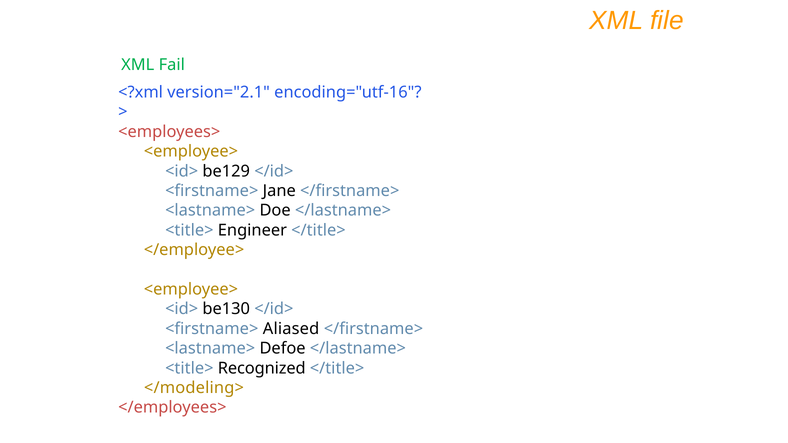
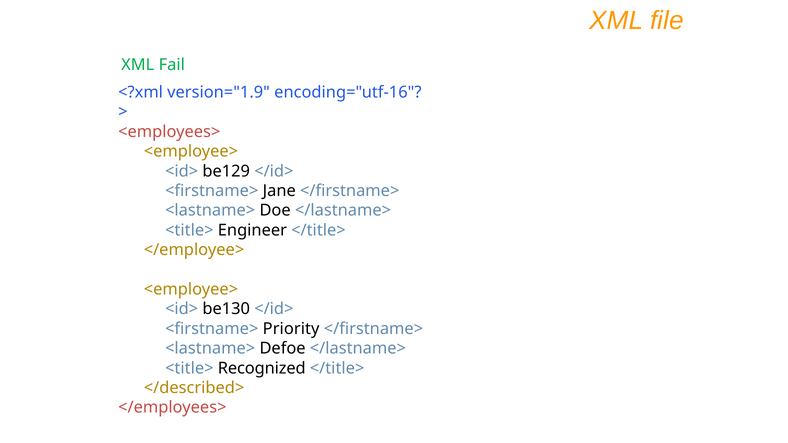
version="2.1: version="2.1 -> version="1.9 (219, 92)
Aliased: Aliased -> Priority (291, 329)
</modeling>: </modeling> -> </described> (194, 388)
